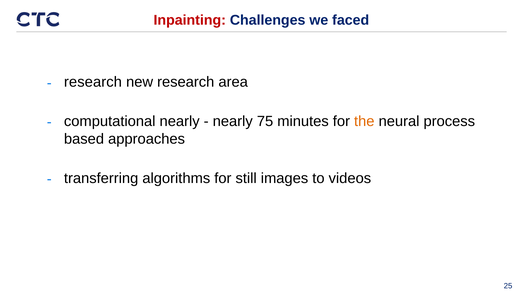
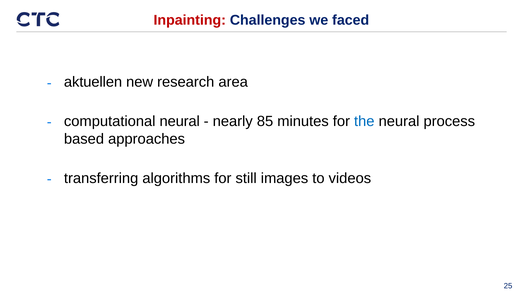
research: research -> aktuellen (93, 82)
computational nearly: nearly -> neural (180, 121)
75: 75 -> 85 (265, 121)
the colour: orange -> blue (364, 121)
